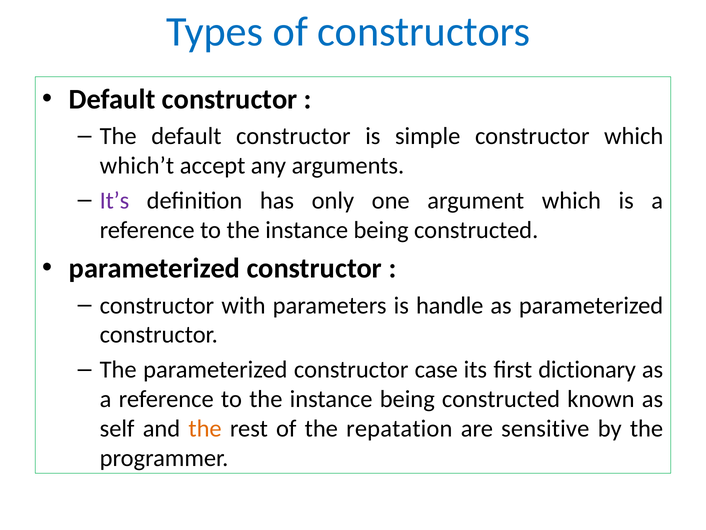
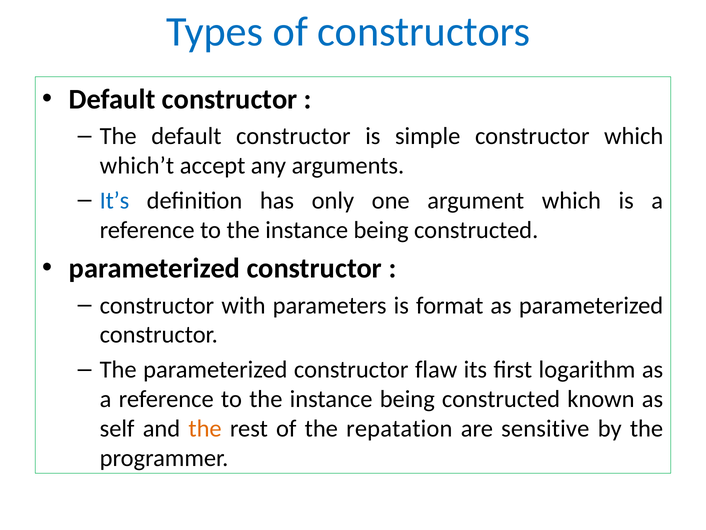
It’s colour: purple -> blue (114, 200)
handle: handle -> format (450, 305)
case: case -> flaw (436, 369)
dictionary: dictionary -> logarithm (587, 369)
